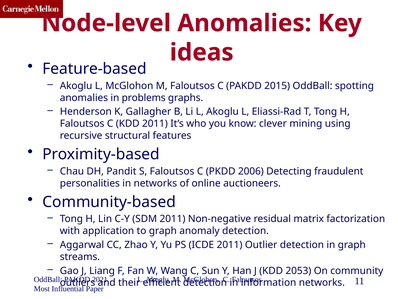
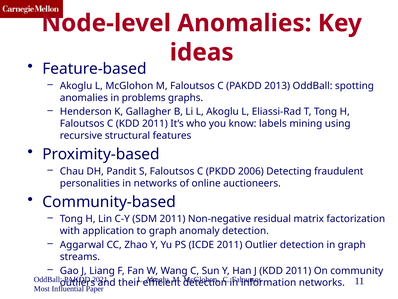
2015: 2015 -> 2013 (277, 86)
clever: clever -> labels (273, 123)
J KDD 2053: 2053 -> 2011 (298, 270)
